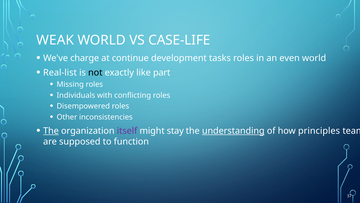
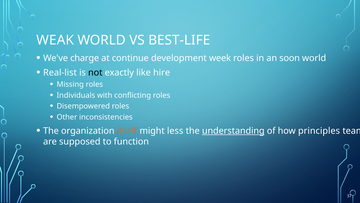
CASE-LIFE: CASE-LIFE -> BEST-LIFE (179, 40)
tasks: tasks -> week (220, 58)
even: even -> soon (290, 58)
part: part -> hire (162, 73)
The underline: present -> none (51, 131)
itself colour: purple -> orange (127, 131)
stay: stay -> less (175, 131)
